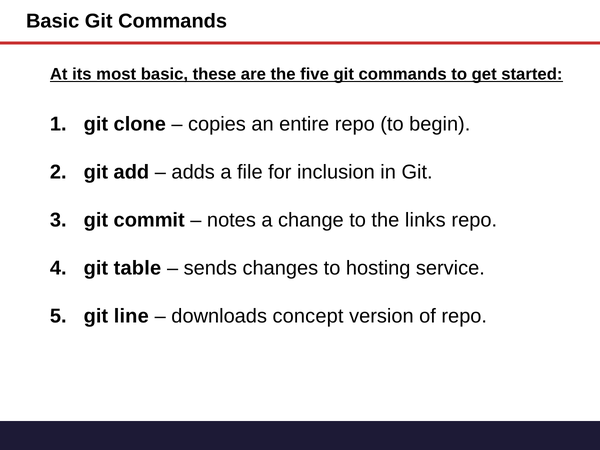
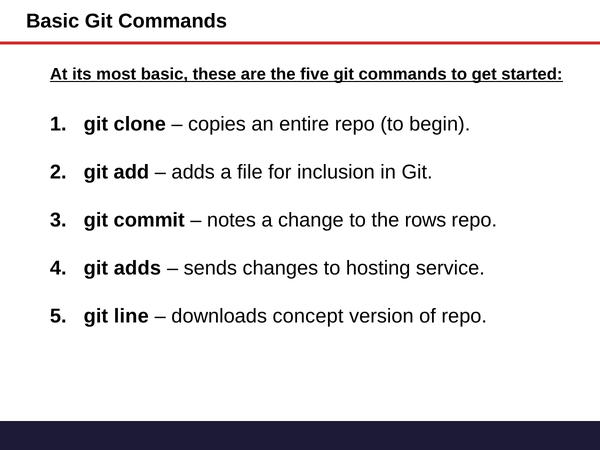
links: links -> rows (425, 220)
git table: table -> adds (137, 268)
